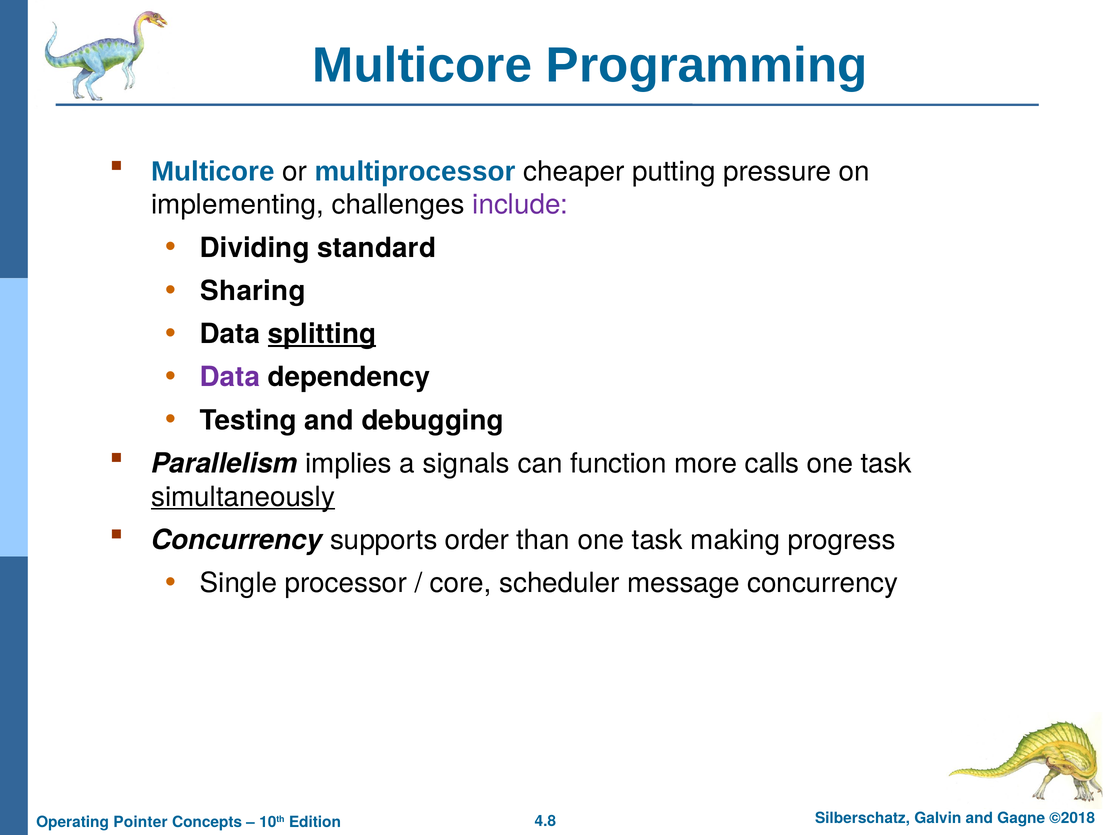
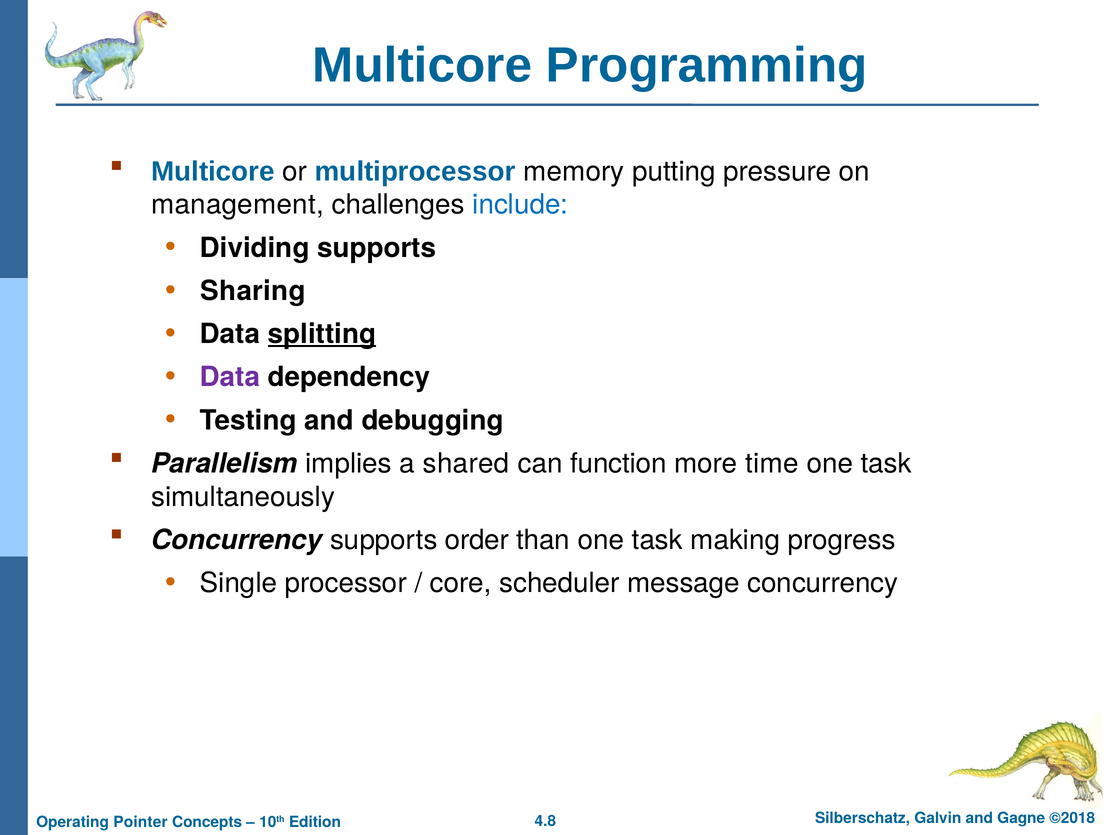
cheaper: cheaper -> memory (574, 171)
implementing: implementing -> management (237, 205)
include colour: purple -> blue (520, 205)
Dividing standard: standard -> supports (377, 248)
signals: signals -> shared (466, 463)
calls: calls -> time (772, 463)
simultaneously underline: present -> none (243, 497)
